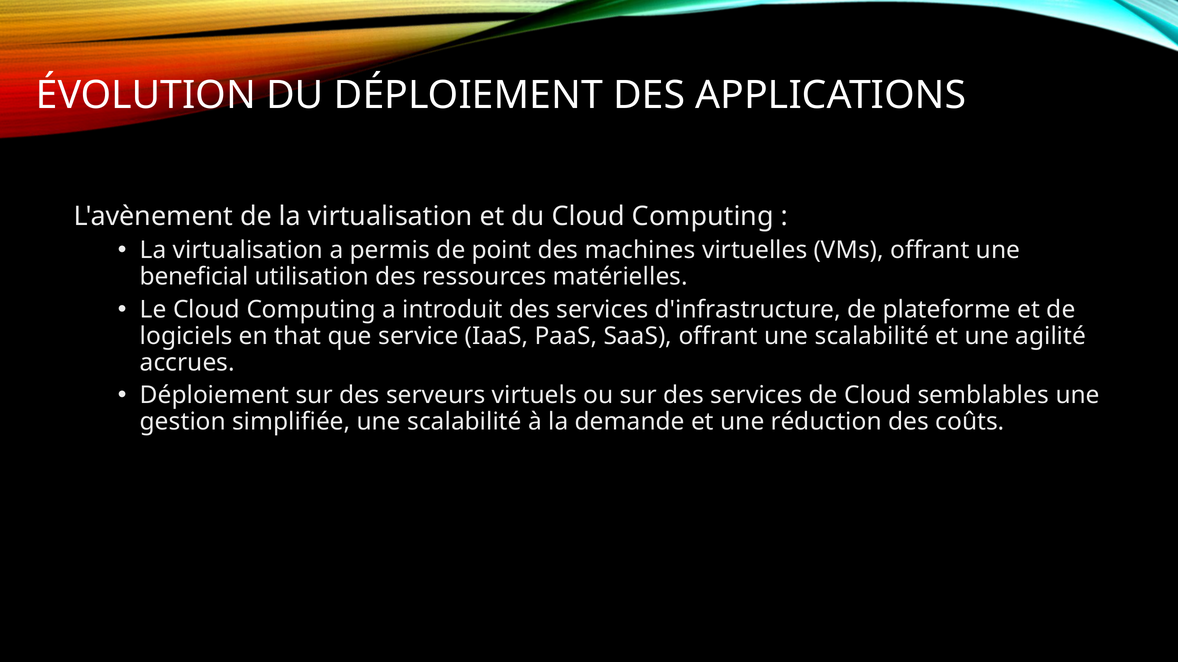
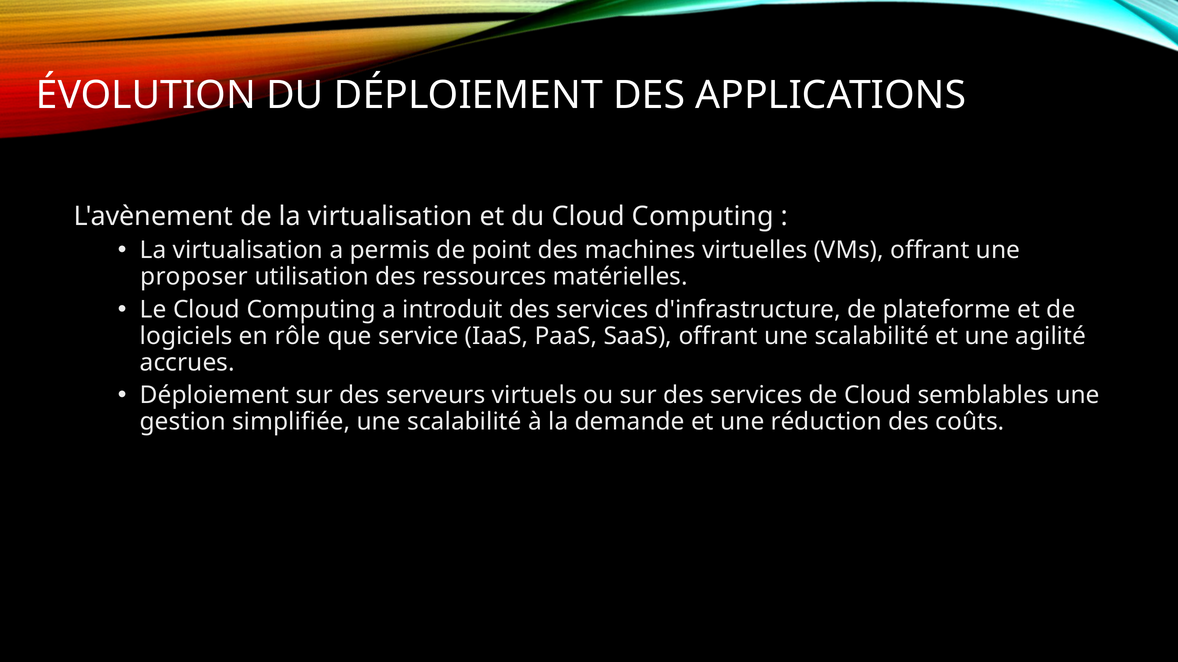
beneficial: beneficial -> proposer (194, 277)
that: that -> rôle (298, 336)
